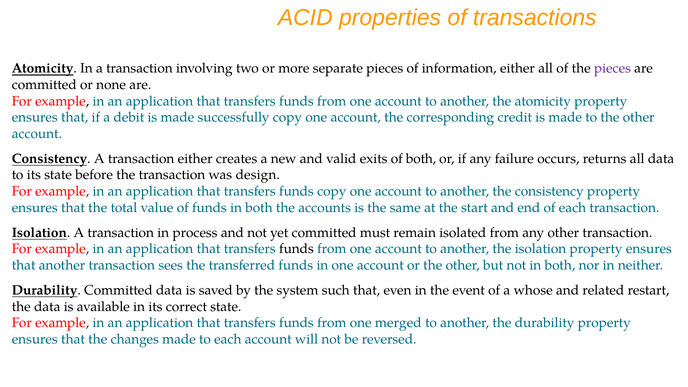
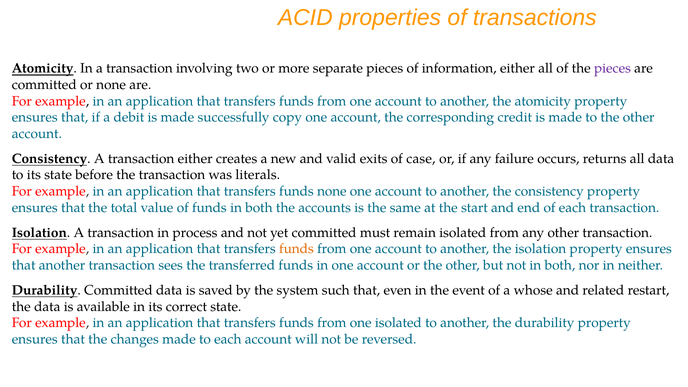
of both: both -> case (421, 159)
design: design -> literals (258, 175)
funds copy: copy -> none (332, 191)
funds colour: black -> orange (296, 249)
one merged: merged -> isolated (398, 323)
